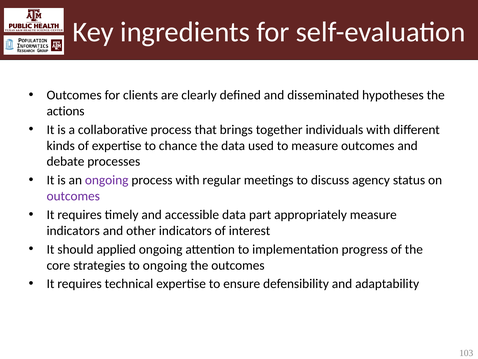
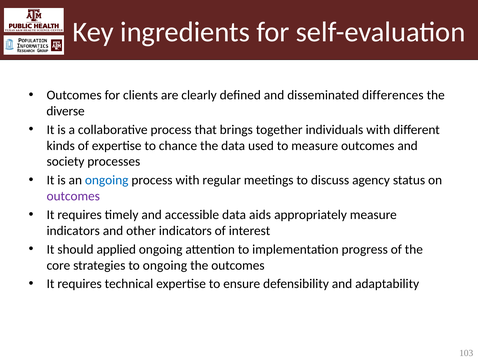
hypotheses: hypotheses -> differences (393, 95)
actions: actions -> diverse (66, 111)
debate: debate -> society (65, 161)
ongoing colour: purple -> blue (107, 180)
part: part -> aids (260, 214)
